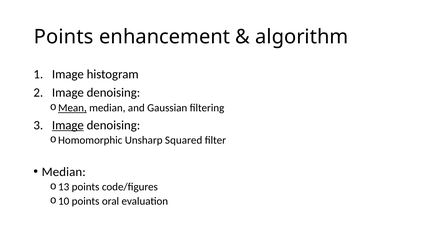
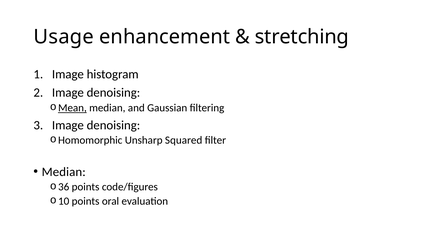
Points: Points -> Usage (64, 37)
algorithm: algorithm -> stretching (302, 37)
Image underline: present -> none (68, 125)
13: 13 -> 36 (64, 187)
